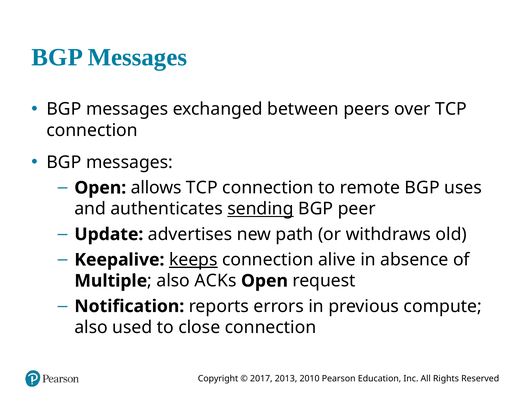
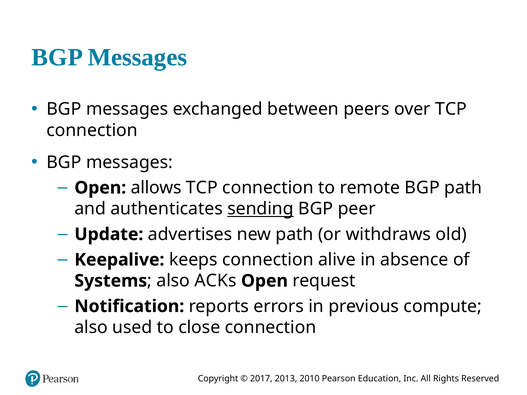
P uses: uses -> path (463, 188)
keeps underline: present -> none (193, 260)
Multiple: Multiple -> Systems (111, 281)
